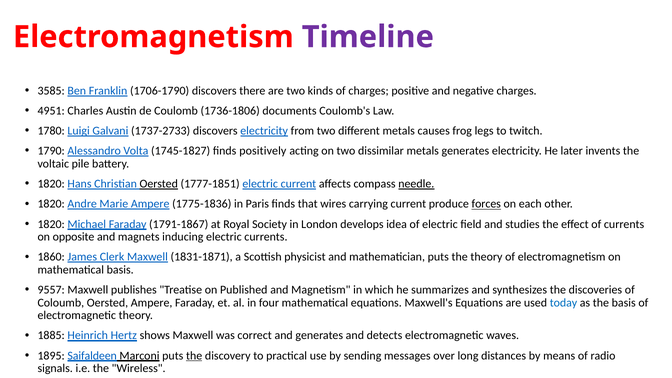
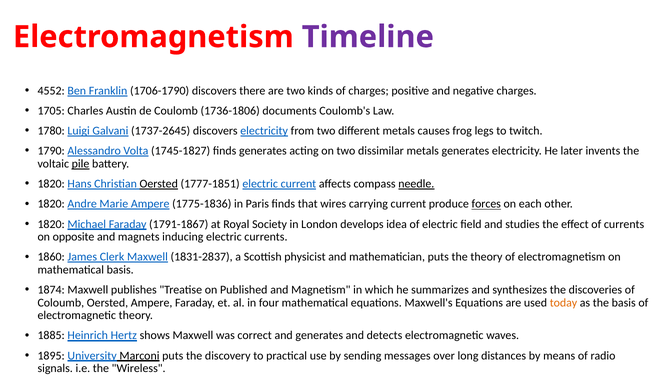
3585: 3585 -> 4552 (51, 91)
4951: 4951 -> 1705 (51, 111)
1737-2733: 1737-2733 -> 1737-2645 (161, 131)
finds positively: positively -> generates (263, 151)
pile underline: none -> present (81, 164)
1831-1871: 1831-1871 -> 1831-2837 (202, 257)
9557: 9557 -> 1874 (51, 290)
today colour: blue -> orange (563, 303)
Saifaldeen: Saifaldeen -> University (92, 356)
the underline: present -> none (194, 356)
